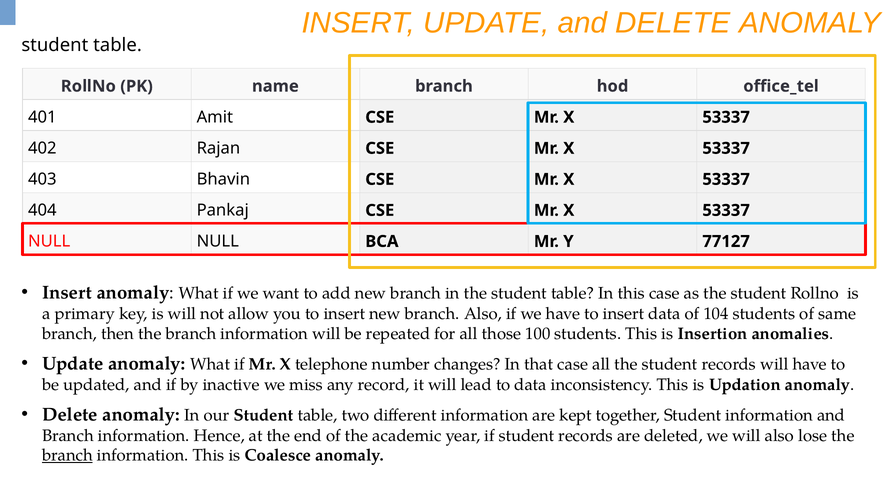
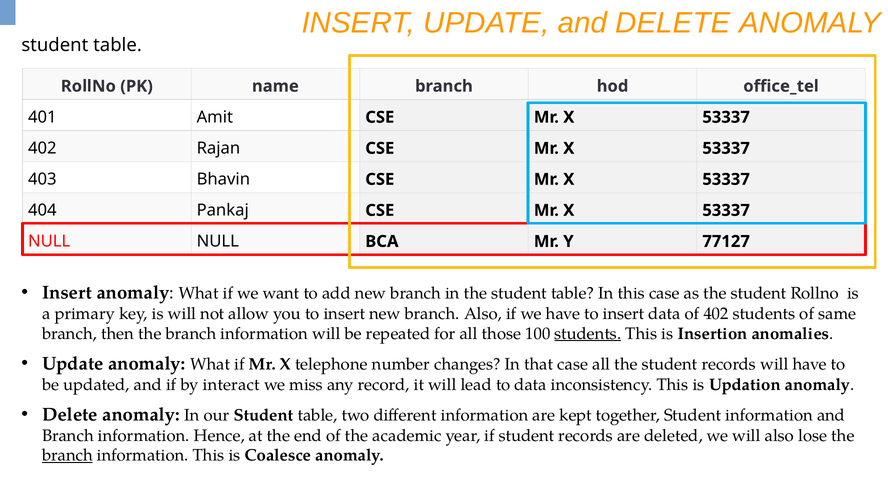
of 104: 104 -> 402 (716, 314)
students underline: none -> present (588, 334)
inactive: inactive -> interact (231, 385)
